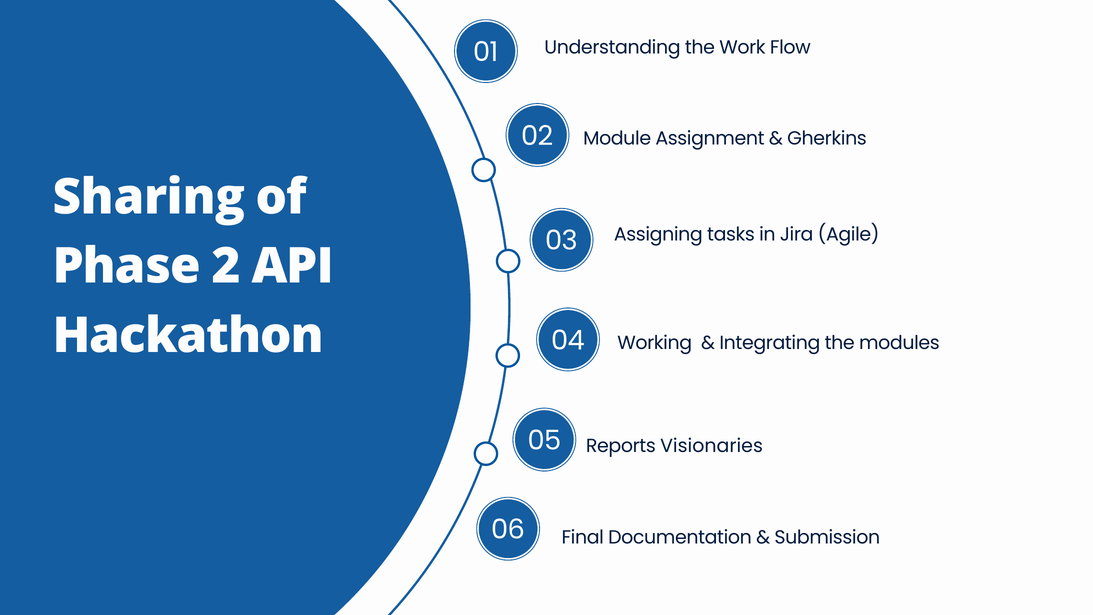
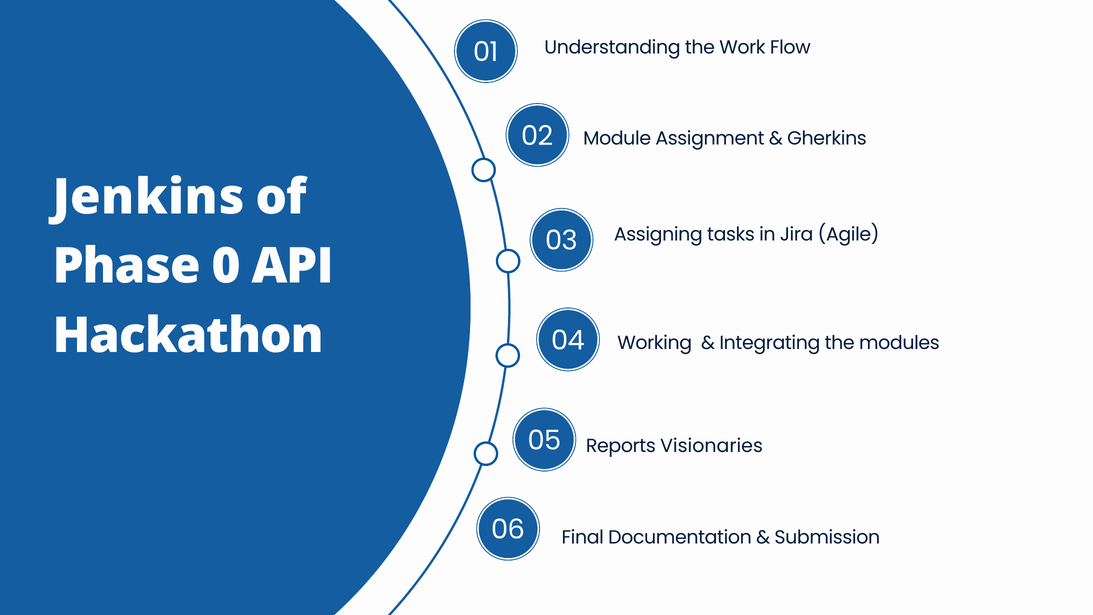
Sharing: Sharing -> Jenkins (149, 197)
2: 2 -> 0 (226, 267)
